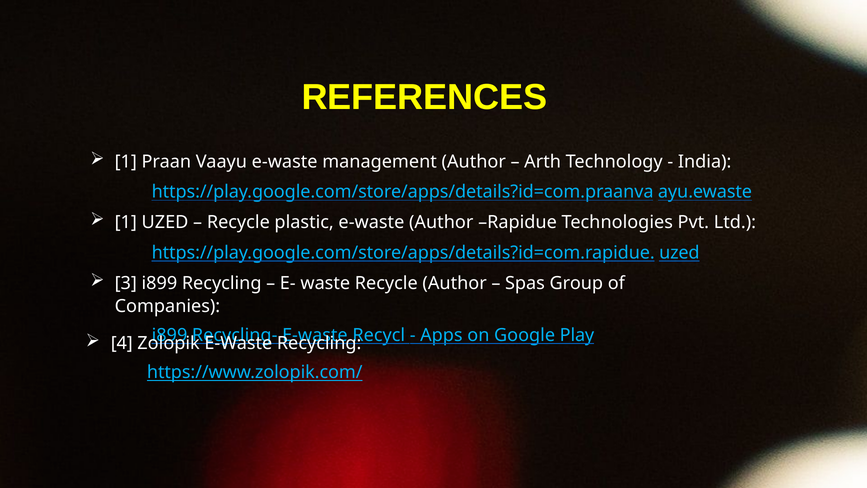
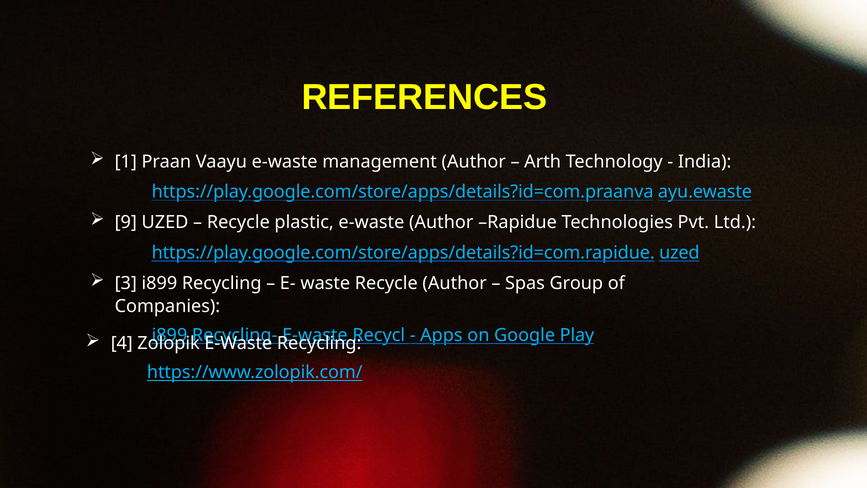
1: 1 -> 9 (126, 222)
